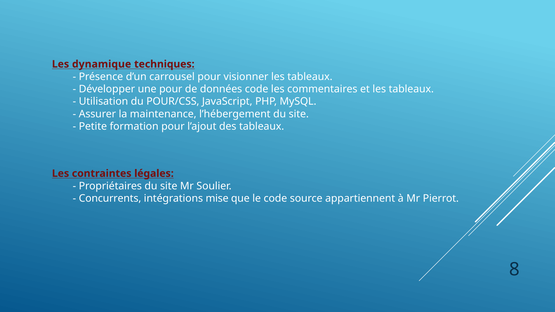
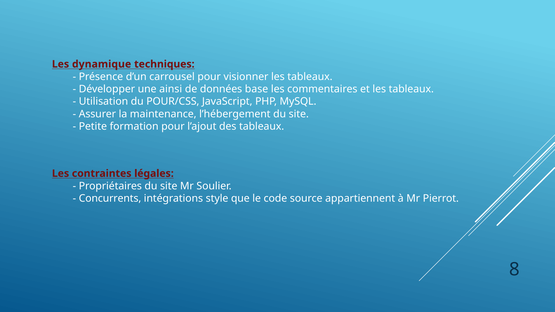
une pour: pour -> ainsi (171, 89)
données code: code -> base (257, 89)
mise: mise -> style (217, 199)
